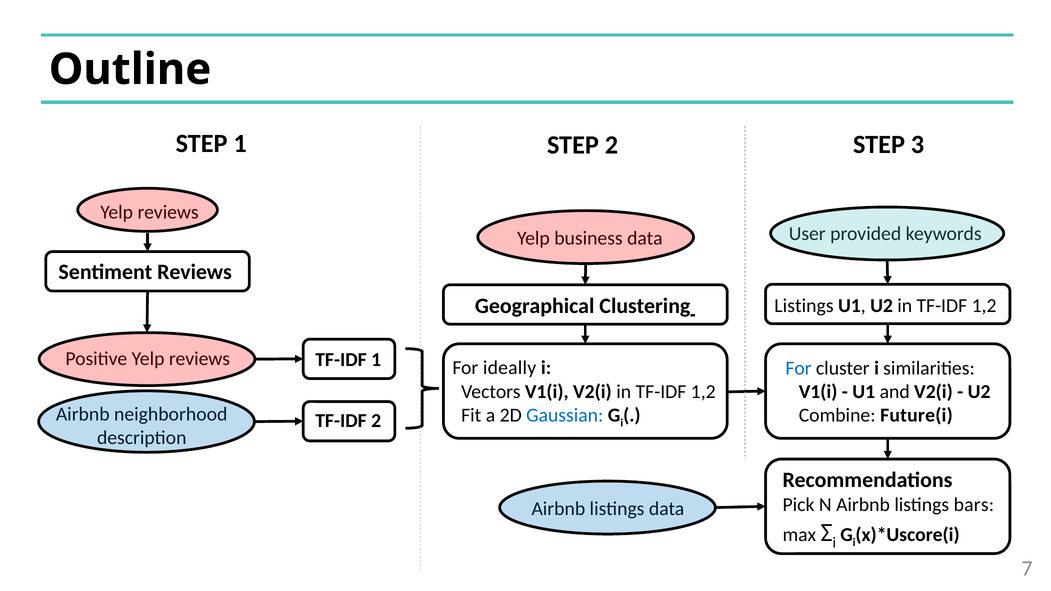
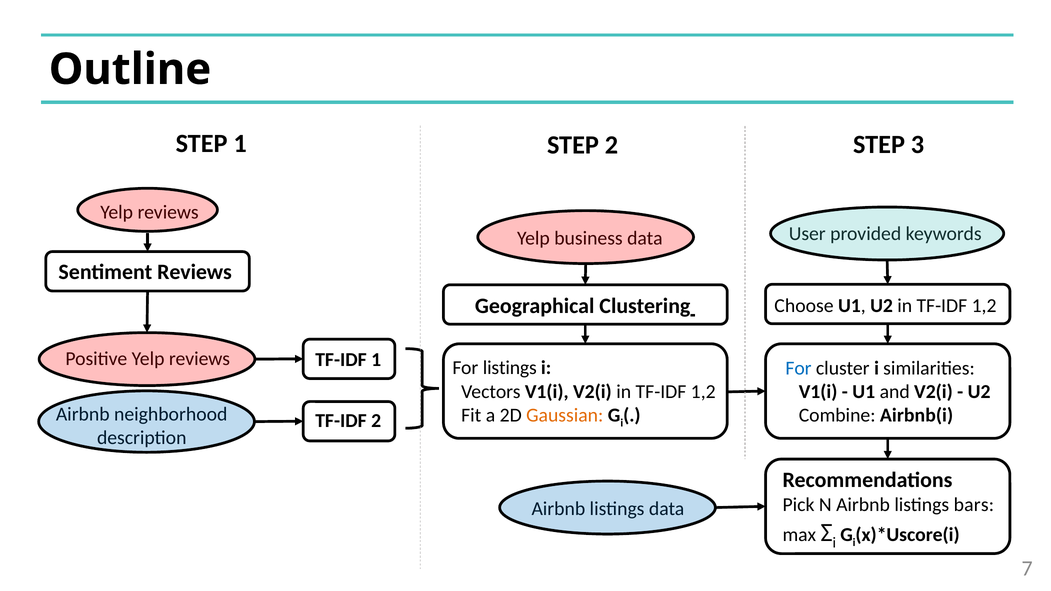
Listings: Listings -> Choose (804, 306)
For ideally: ideally -> listings (510, 368)
Gaussian colour: blue -> orange (565, 415)
Future(i: Future(i -> Airbnb(i (917, 415)
